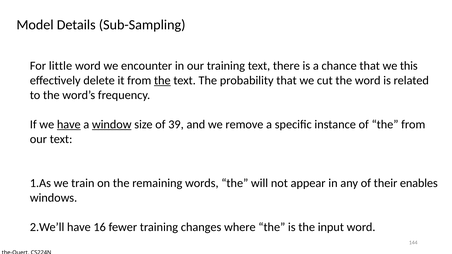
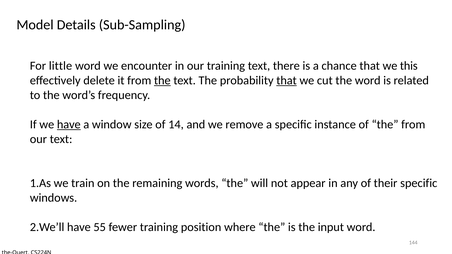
that underline: none -> present (287, 80)
window underline: present -> none (112, 124)
39: 39 -> 14 (176, 124)
their enables: enables -> specific (419, 183)
16: 16 -> 55 (100, 227)
changes: changes -> position (201, 227)
